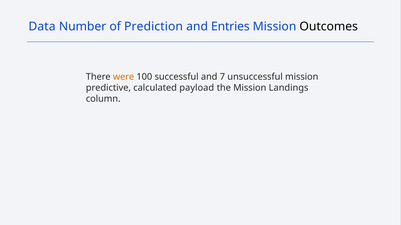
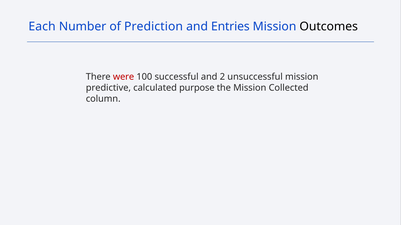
Data: Data -> Each (42, 27)
were colour: orange -> red (124, 77)
7: 7 -> 2 (222, 77)
payload: payload -> purpose (197, 88)
Landings: Landings -> Collected (289, 88)
